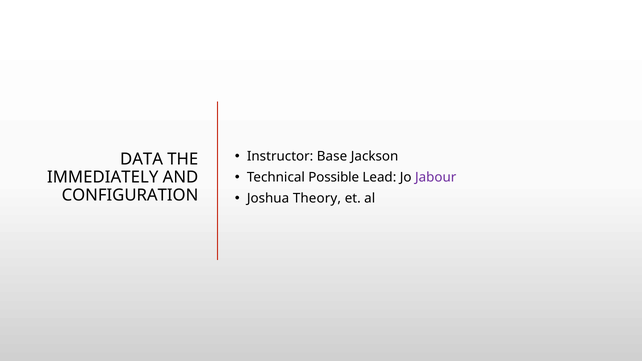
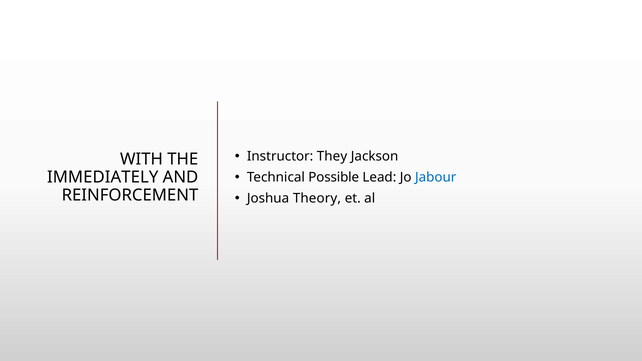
Base: Base -> They (332, 156)
DATA: DATA -> WITH (142, 159)
Jabour colour: purple -> blue (436, 177)
CONFIGURATION: CONFIGURATION -> REINFORCEMENT (130, 195)
